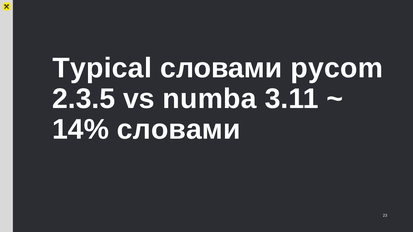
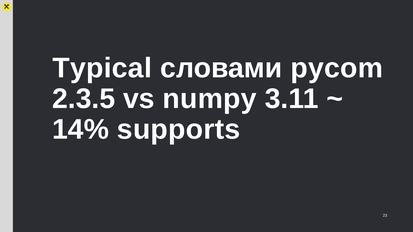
numba: numba -> numpy (210, 99)
14% словами: словами -> supports (179, 130)
